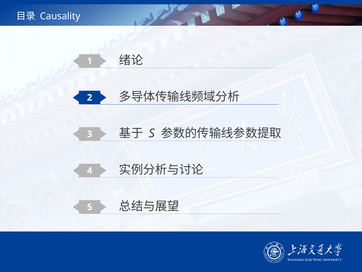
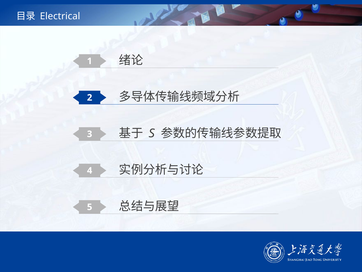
Causality: Causality -> Electrical (60, 16)
